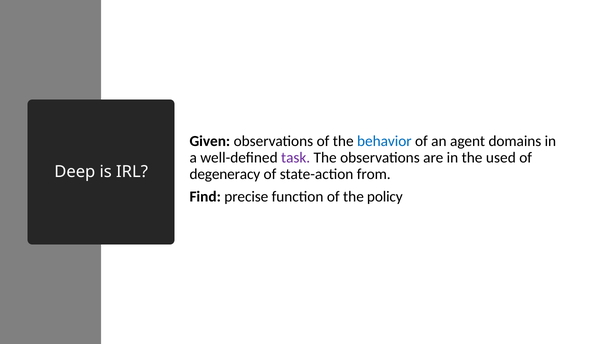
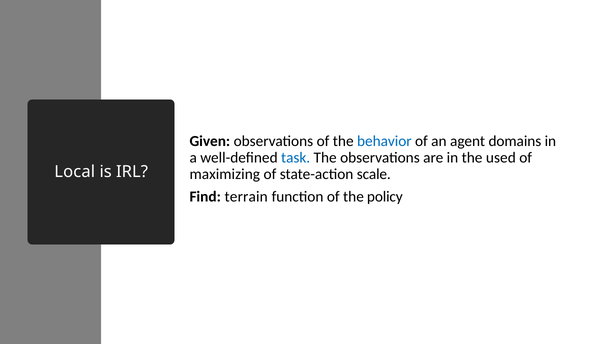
task colour: purple -> blue (296, 158)
Deep: Deep -> Local (75, 172)
degeneracy: degeneracy -> maximizing (225, 174)
from: from -> scale (374, 174)
precise: precise -> terrain (246, 197)
